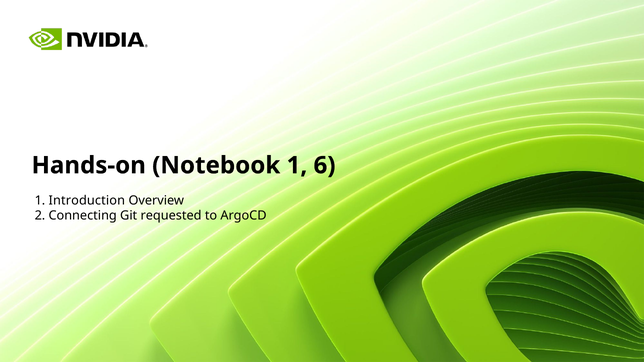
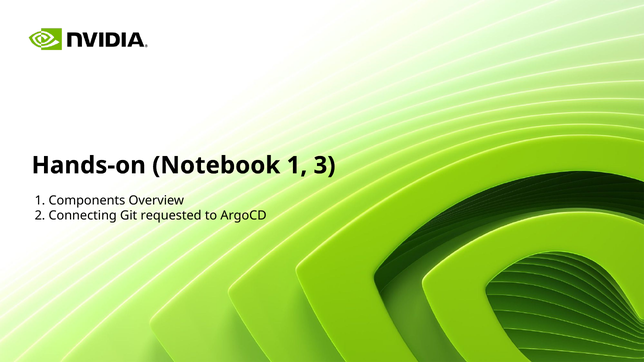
6: 6 -> 3 (325, 165)
Introduction: Introduction -> Components (87, 201)
